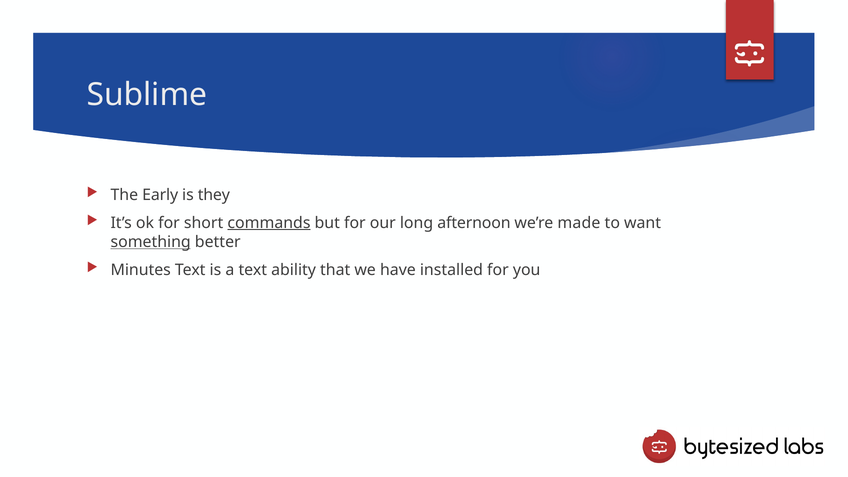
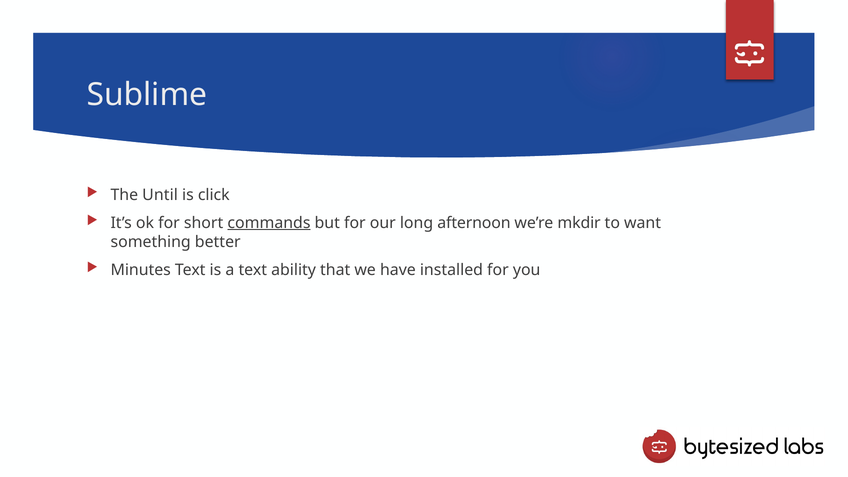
Early: Early -> Until (160, 195)
they: they -> click (214, 195)
made: made -> mkdir (579, 223)
something underline: present -> none (151, 242)
